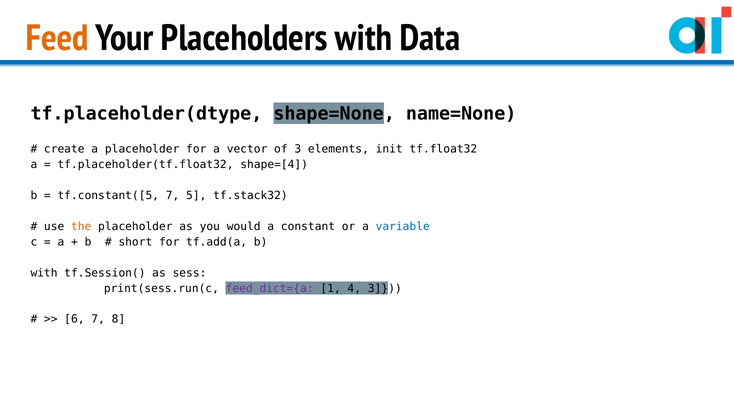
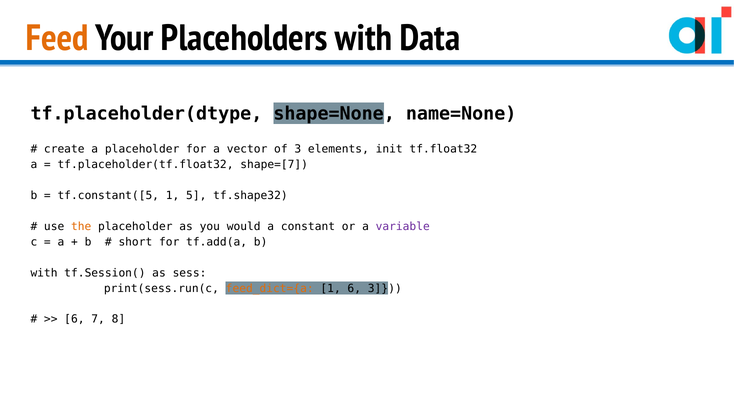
shape=[4: shape=[4 -> shape=[7 (274, 165)
tf.constant([5 7: 7 -> 1 (173, 195)
tf.stack32: tf.stack32 -> tf.shape32 (250, 195)
variable colour: blue -> purple (403, 226)
feed_dict={a colour: purple -> orange (270, 288)
1 4: 4 -> 6 (354, 288)
